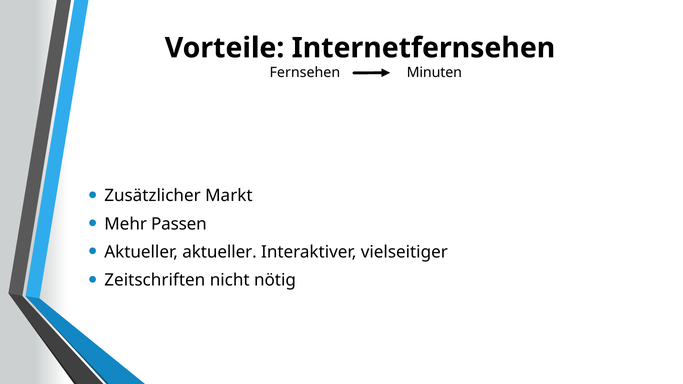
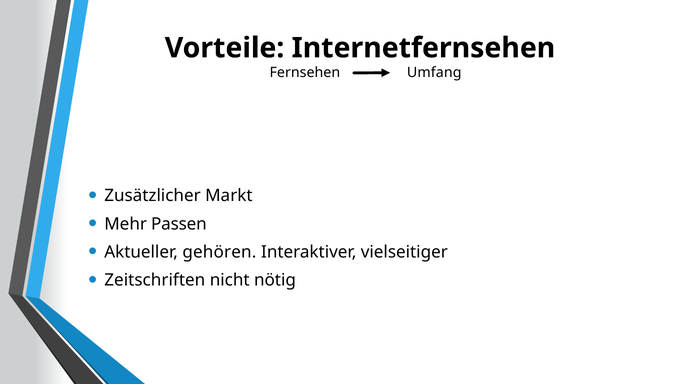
Minuten: Minuten -> Umfang (434, 73)
Aktueller aktueller: aktueller -> gehören (219, 252)
